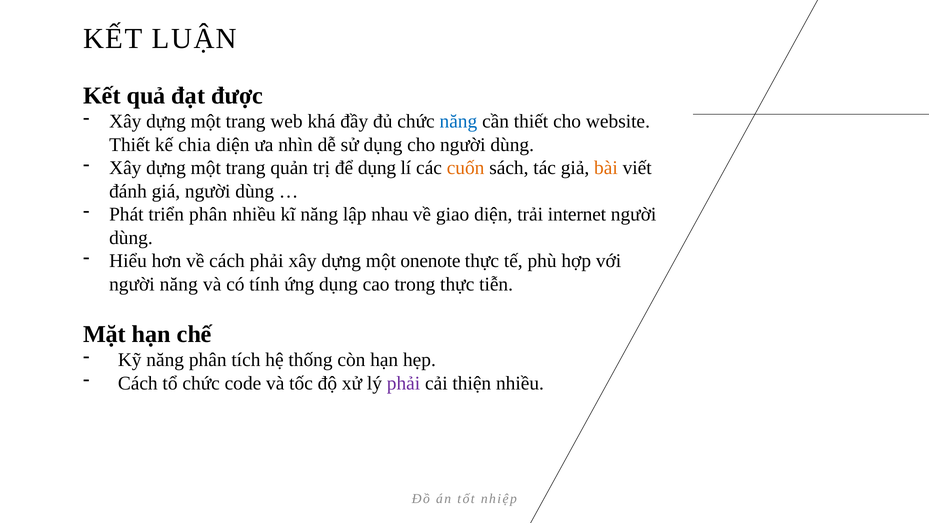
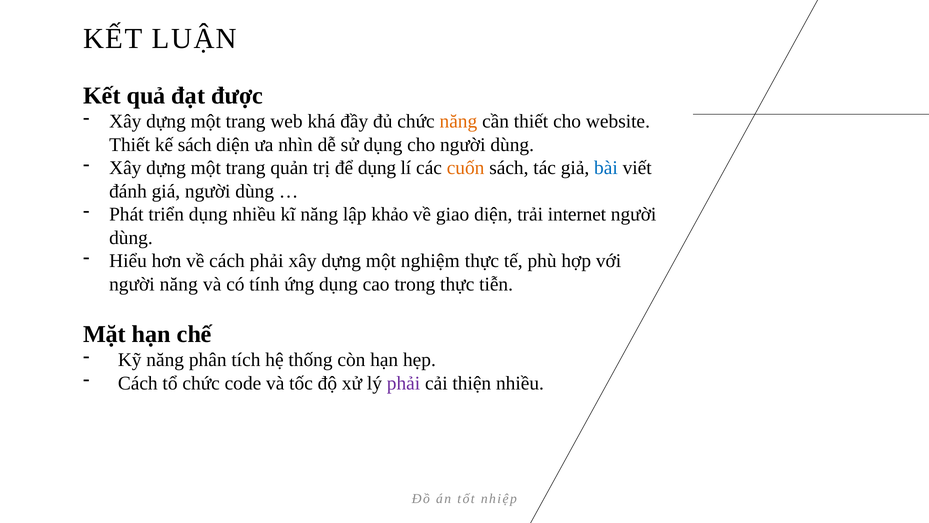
năng colour: blue -> orange (458, 121)
kế chia: chia -> sách (195, 145)
bài colour: orange -> blue (606, 168)
triển phân: phân -> dụng (208, 214)
nhau: nhau -> khảo (390, 214)
onenote: onenote -> nghiệm (430, 261)
